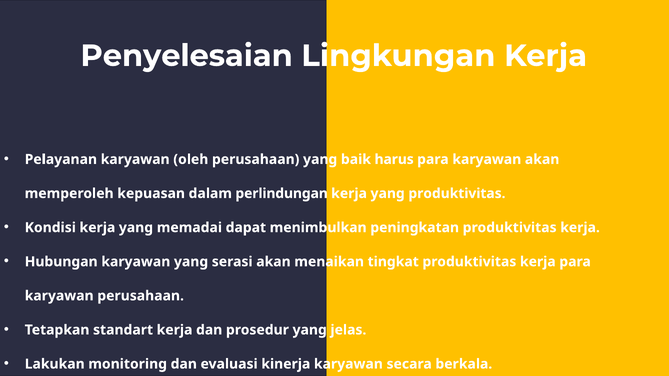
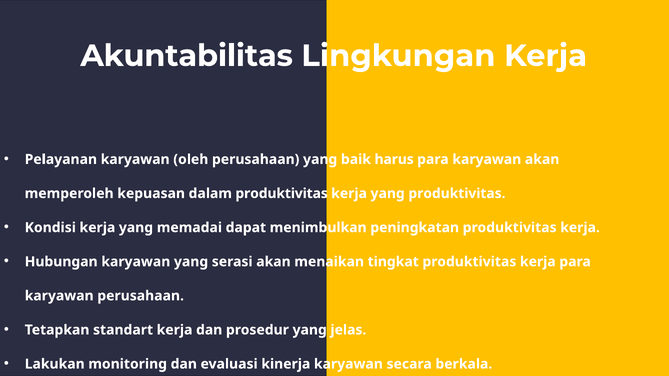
Penyelesaian: Penyelesaian -> Akuntabilitas (187, 56)
dalam perlindungan: perlindungan -> produktivitas (282, 194)
